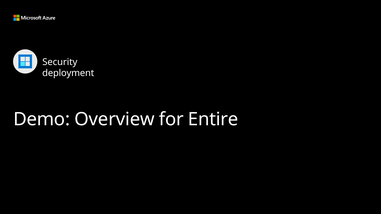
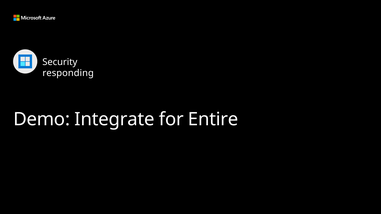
deployment: deployment -> responding (68, 73)
Overview: Overview -> Integrate (115, 119)
